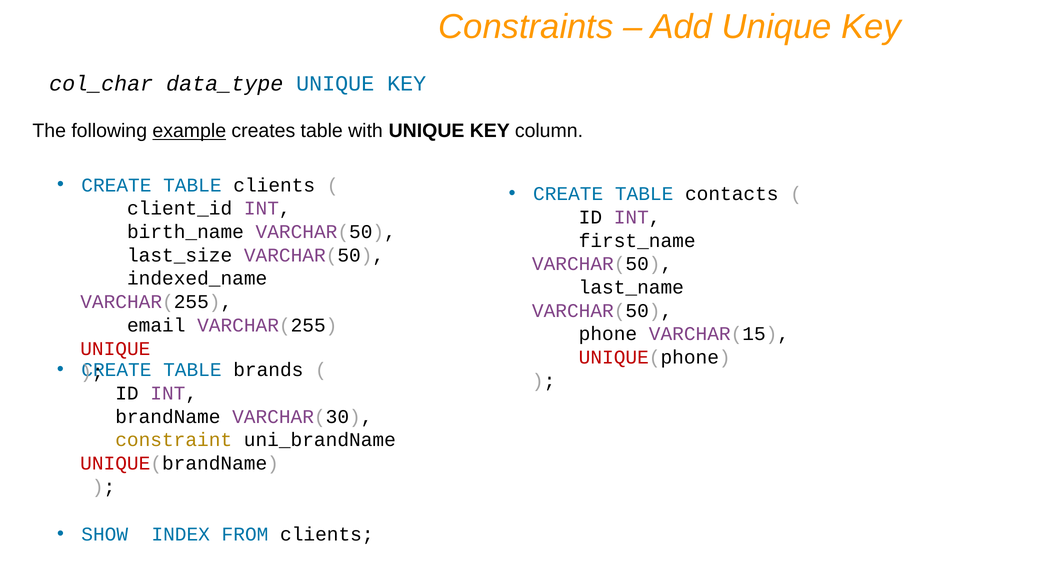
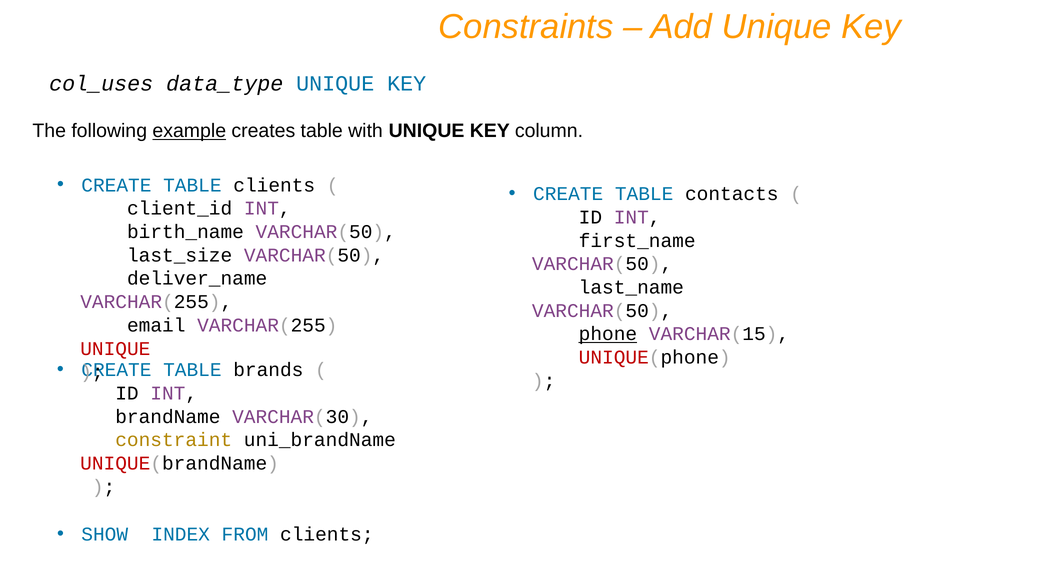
col_char: col_char -> col_uses (101, 84)
indexed_name: indexed_name -> deliver_name (197, 279)
phone underline: none -> present (608, 334)
